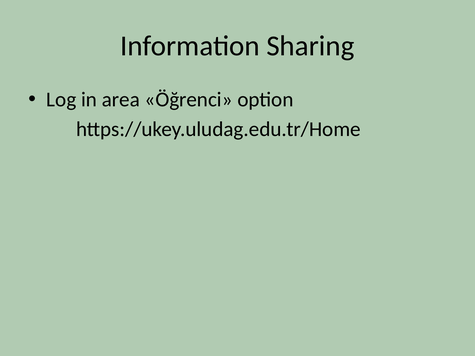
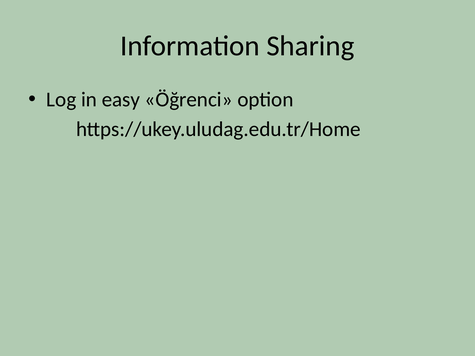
area: area -> easy (121, 100)
